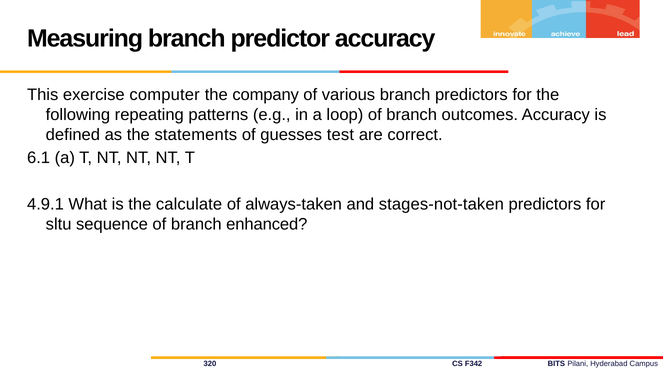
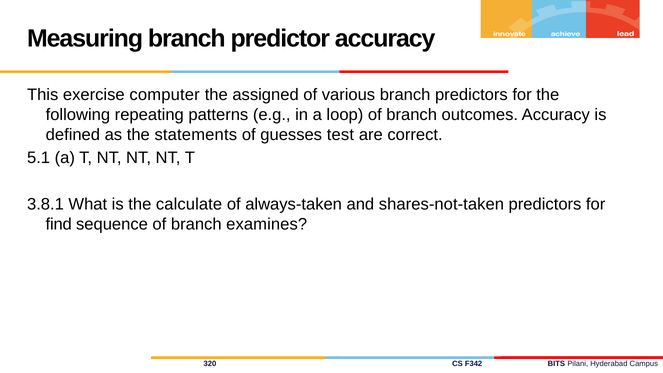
company: company -> assigned (266, 95)
6.1: 6.1 -> 5.1 (39, 158)
4.9.1: 4.9.1 -> 3.8.1 (45, 204)
stages-not-taken: stages-not-taken -> shares-not-taken (441, 204)
sltu: sltu -> find (59, 224)
enhanced: enhanced -> examines (267, 224)
